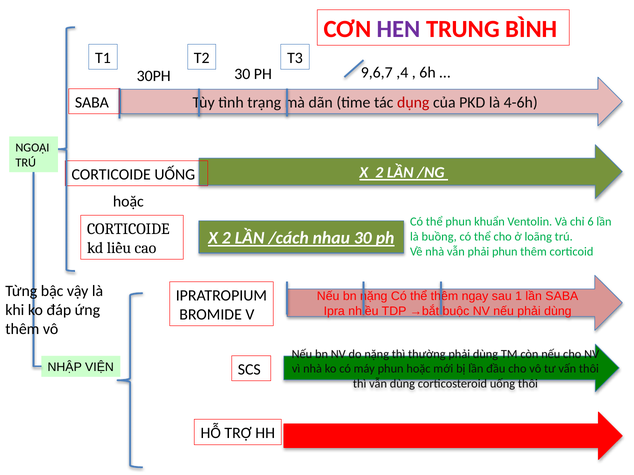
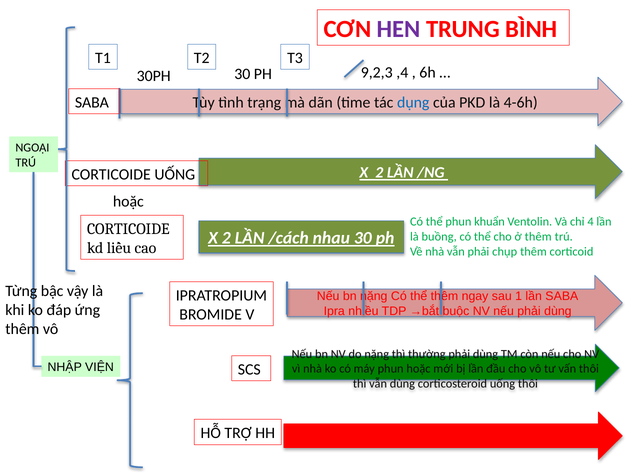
9,6,7: 9,6,7 -> 9,2,3 (377, 73)
dụng colour: red -> blue (413, 103)
6: 6 -> 4 (590, 222)
ở loãng: loãng -> thêm (538, 237)
phải phun: phun -> chụp (505, 252)
